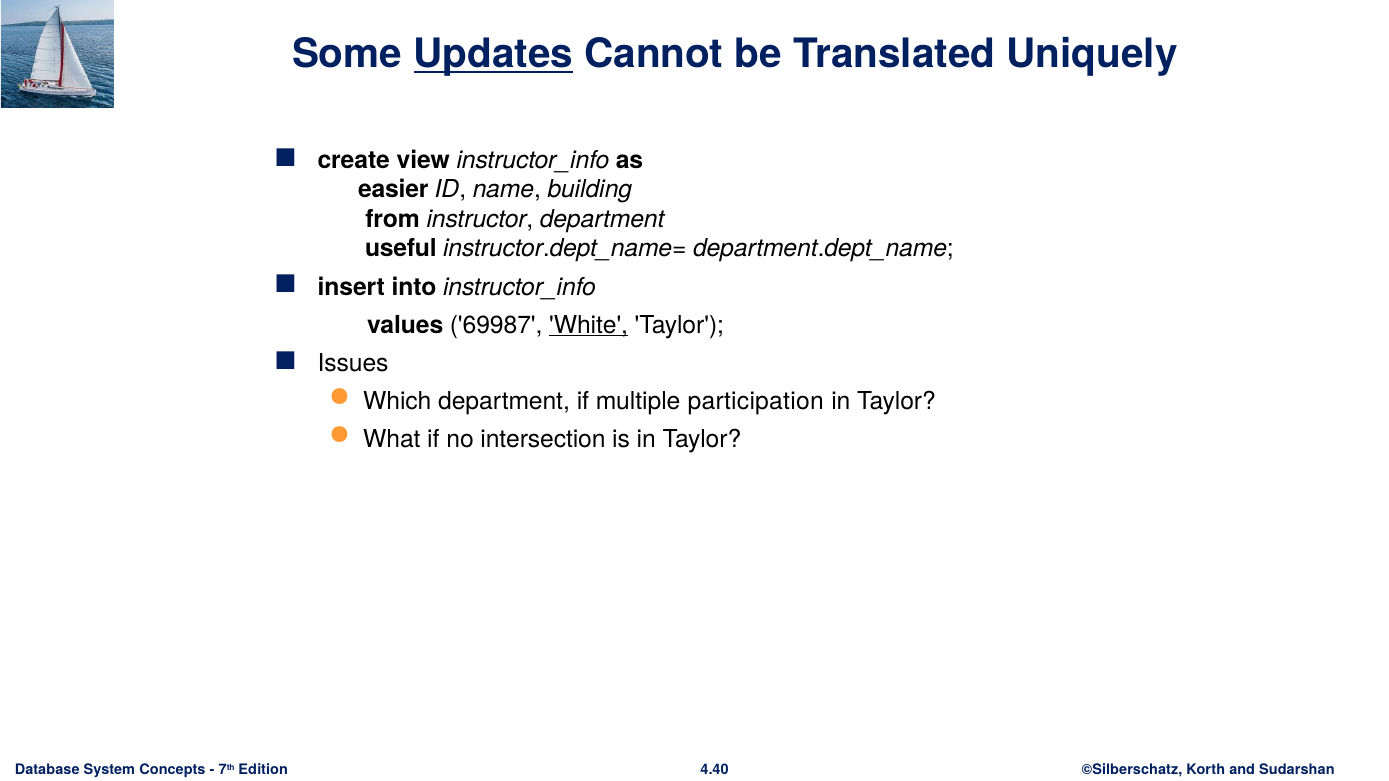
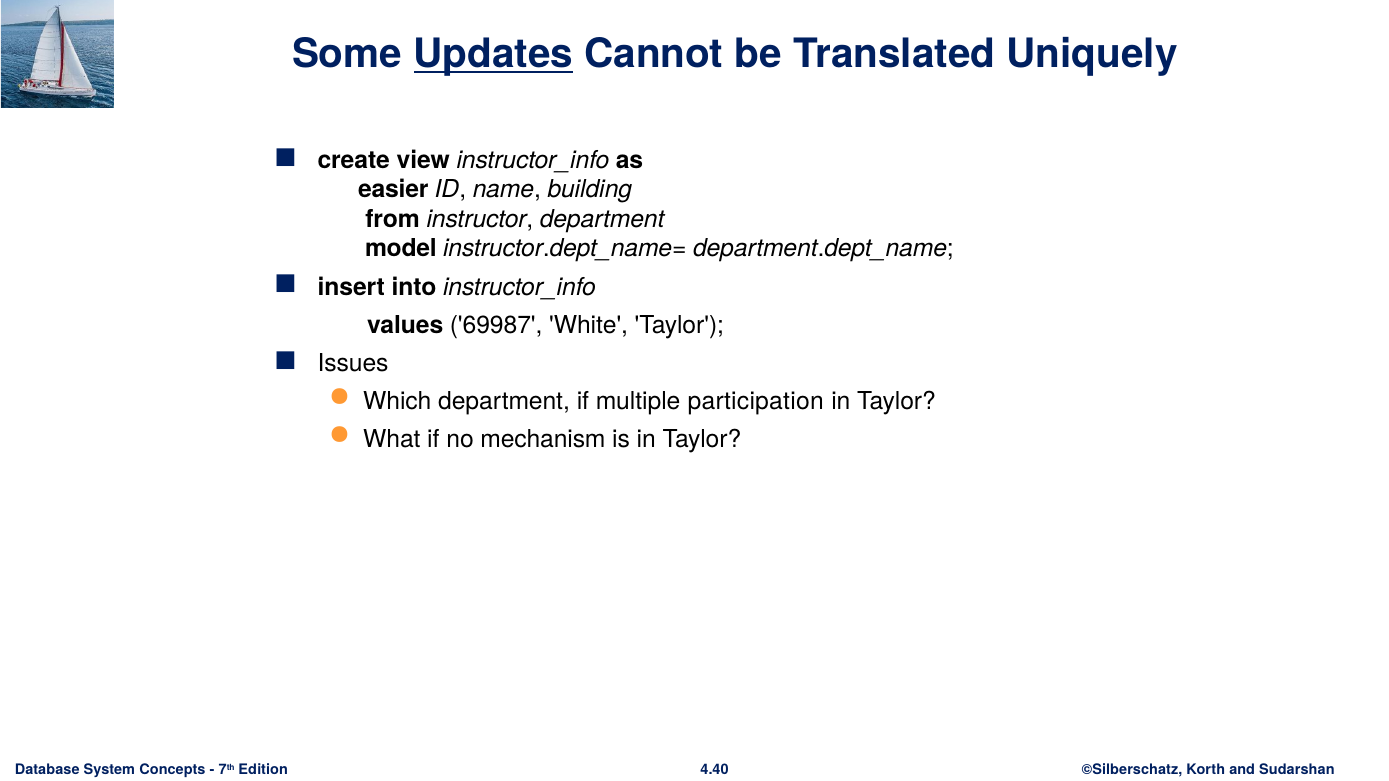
useful: useful -> model (401, 249)
White underline: present -> none (589, 325)
intersection: intersection -> mechanism (543, 439)
